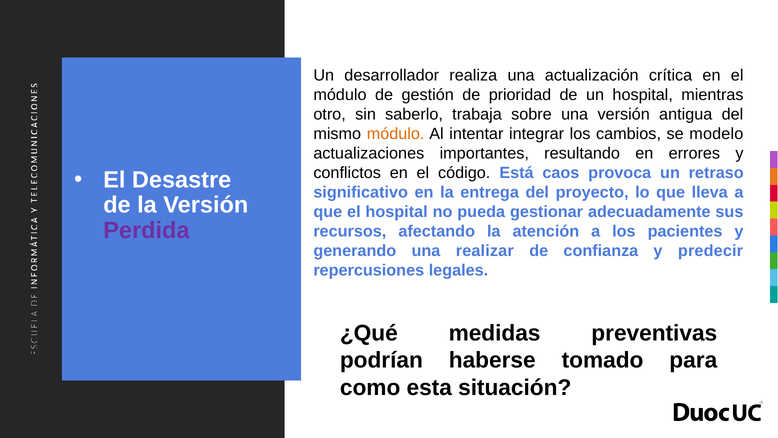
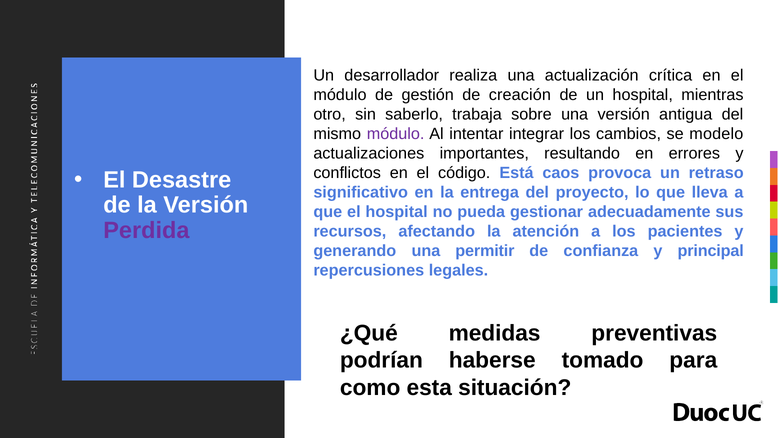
prioridad: prioridad -> creación (520, 95)
módulo colour: orange -> purple (396, 134)
realizar: realizar -> permitir (485, 250)
predecir: predecir -> principal (711, 250)
